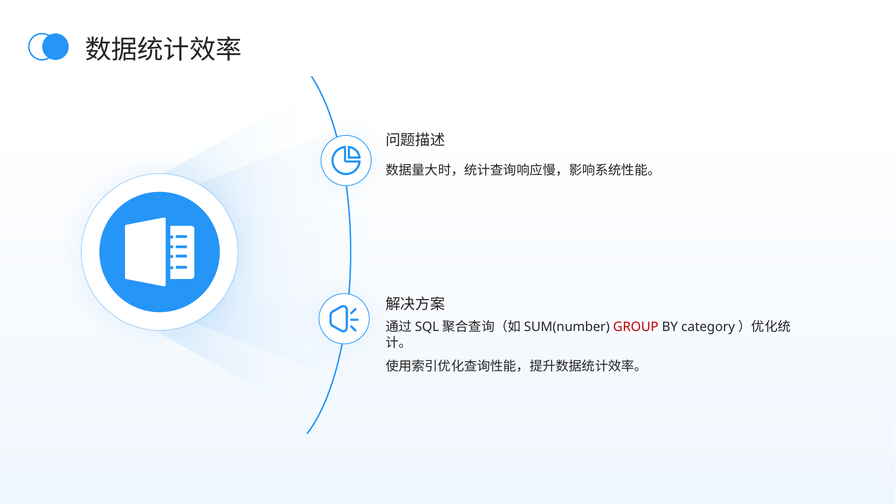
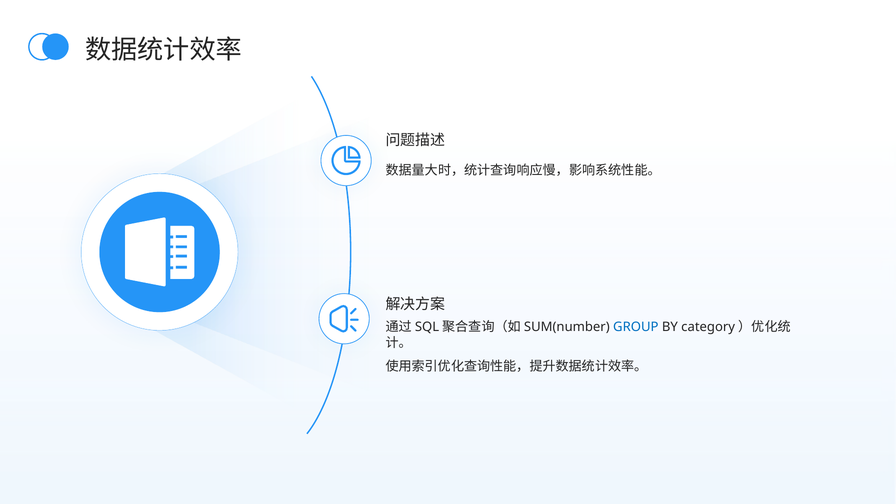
GROUP colour: red -> blue (636, 327)
